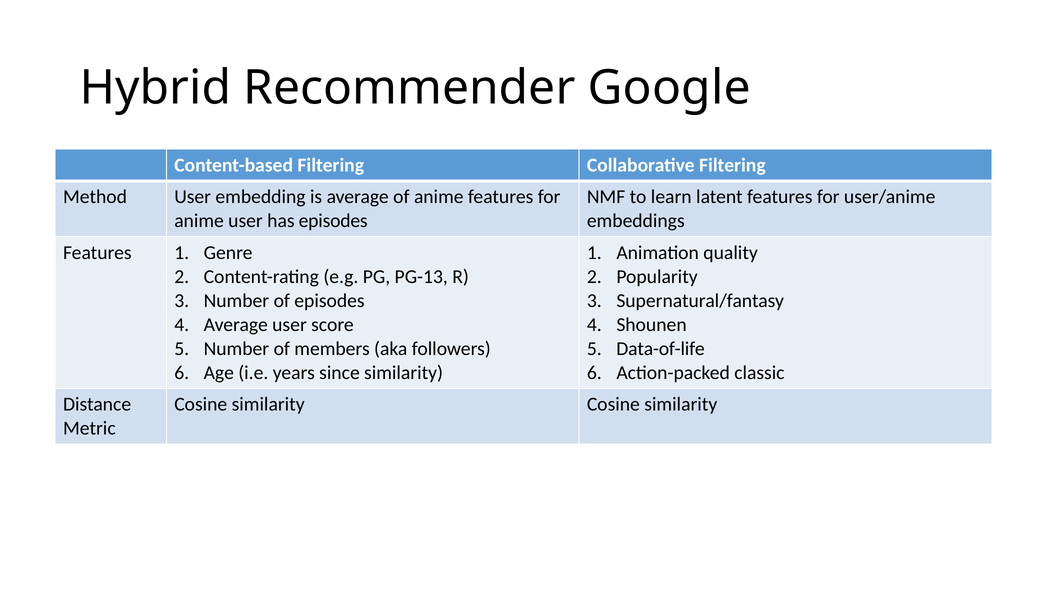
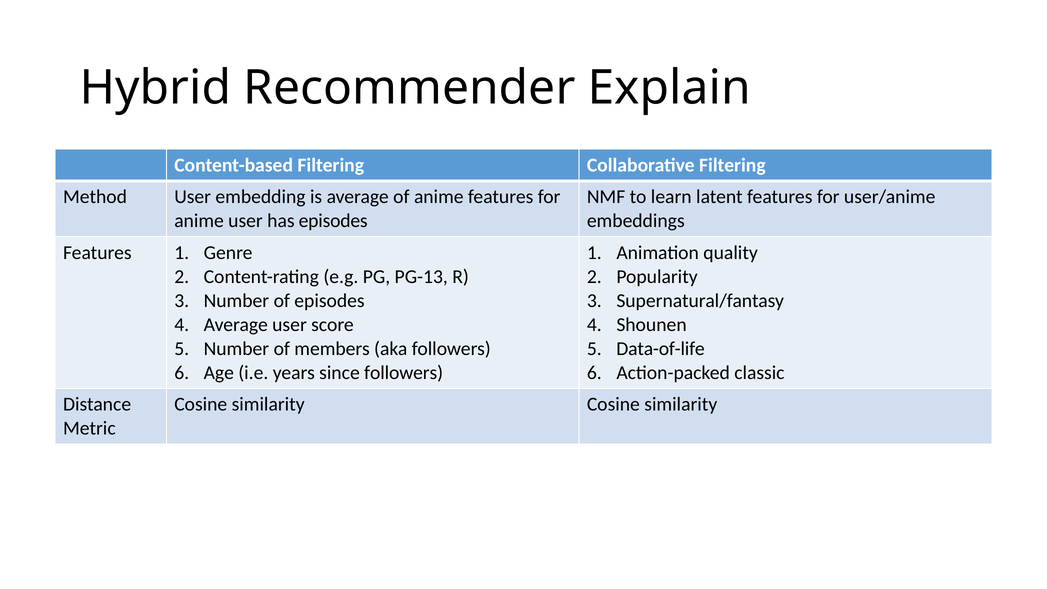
Google: Google -> Explain (669, 88)
since similarity: similarity -> followers (404, 373)
